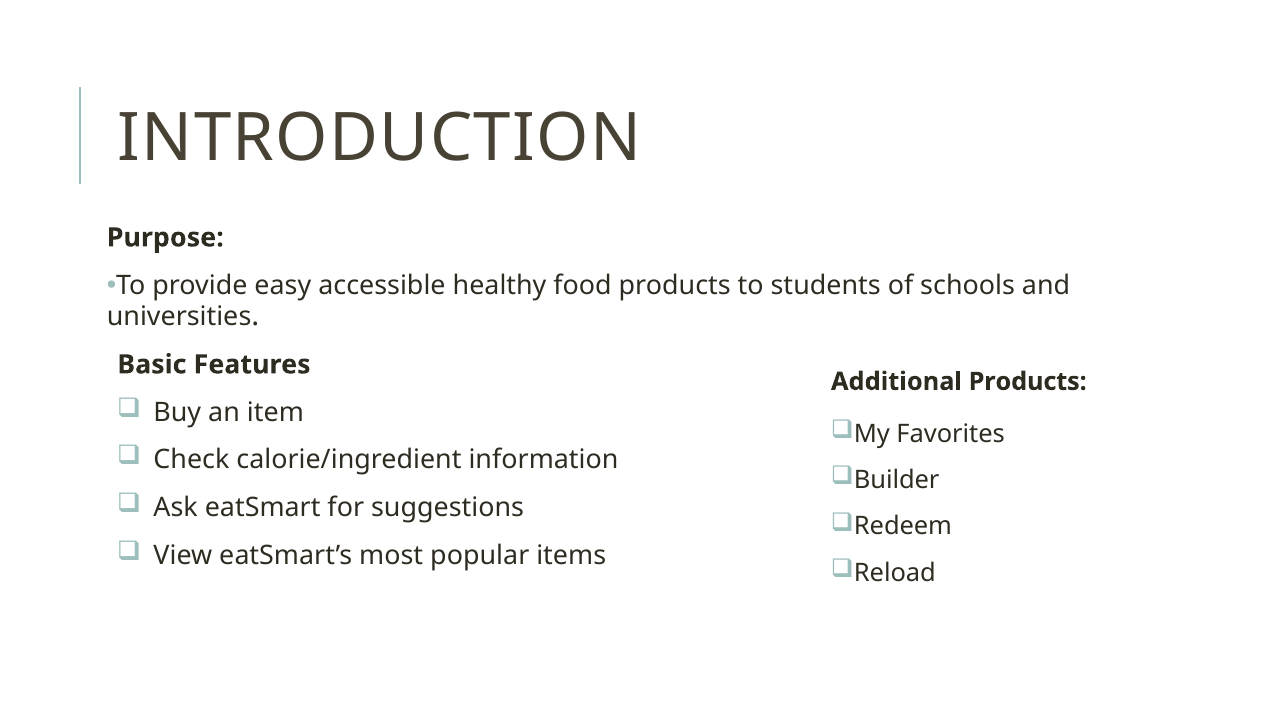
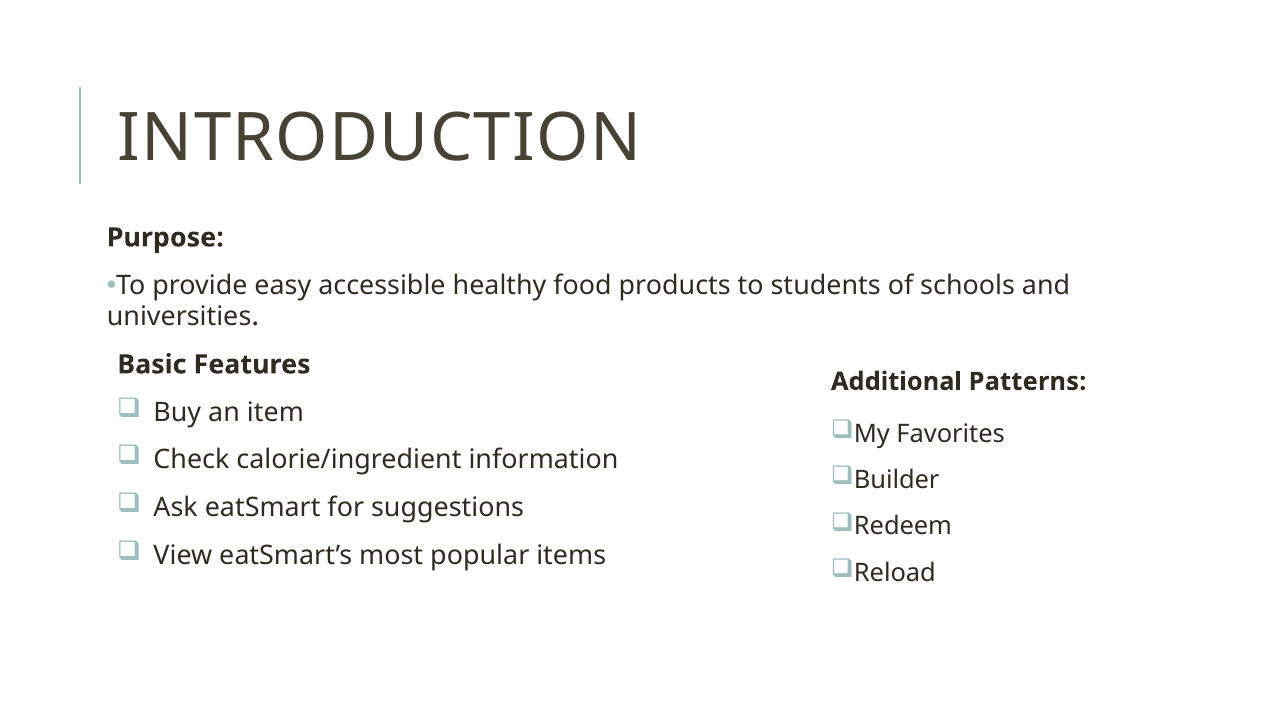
Additional Products: Products -> Patterns (1027, 382)
